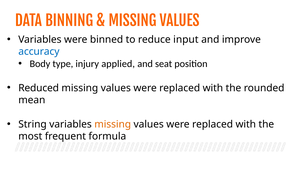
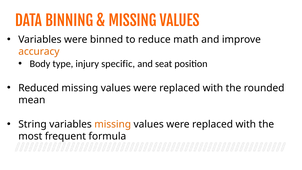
input: input -> math (186, 40)
accuracy colour: blue -> orange (39, 52)
applied: applied -> specific (118, 64)
